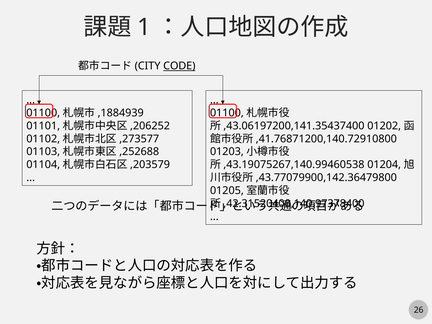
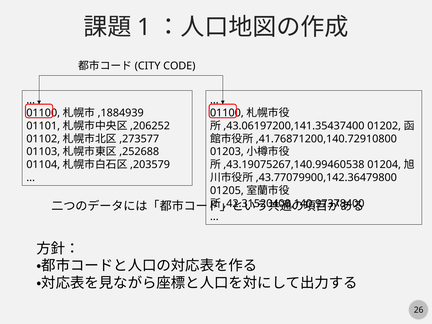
CODE underline: present -> none (179, 66)
